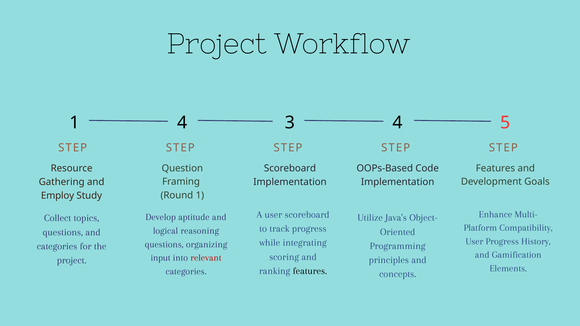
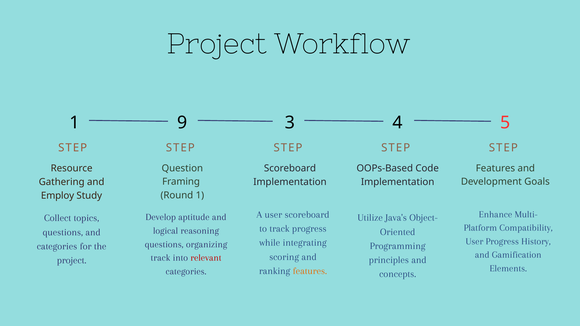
1 4: 4 -> 9 (182, 123)
input: input -> track (160, 258)
features colour: black -> orange (310, 271)
